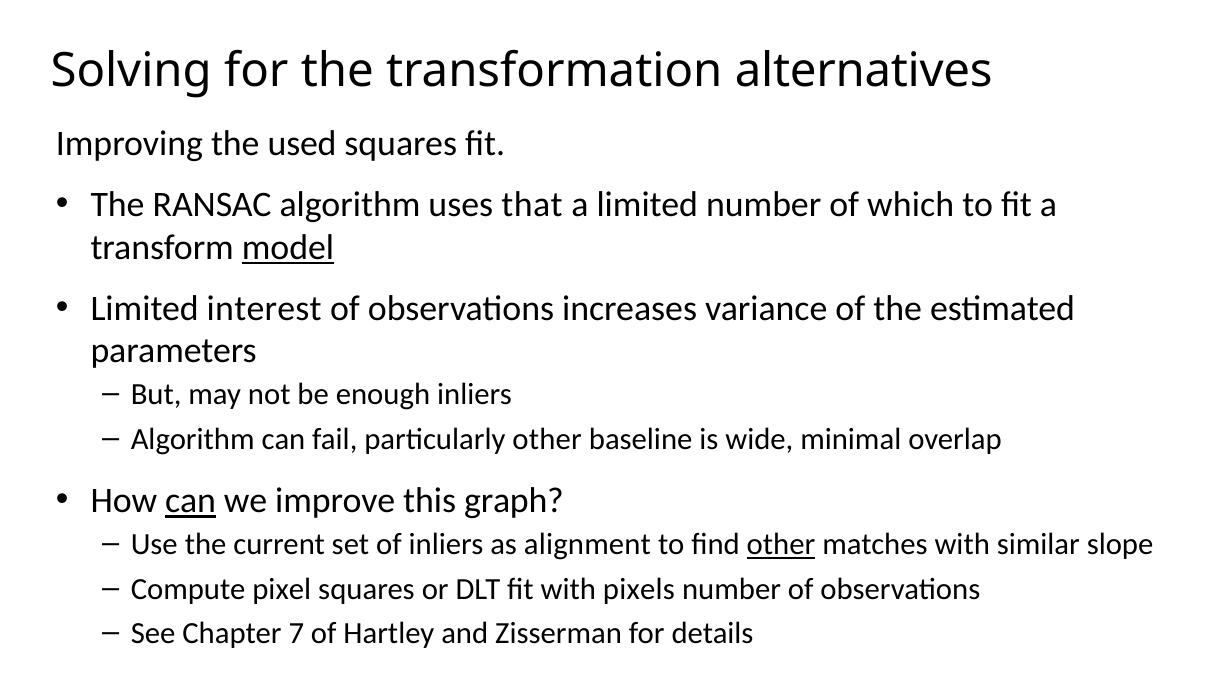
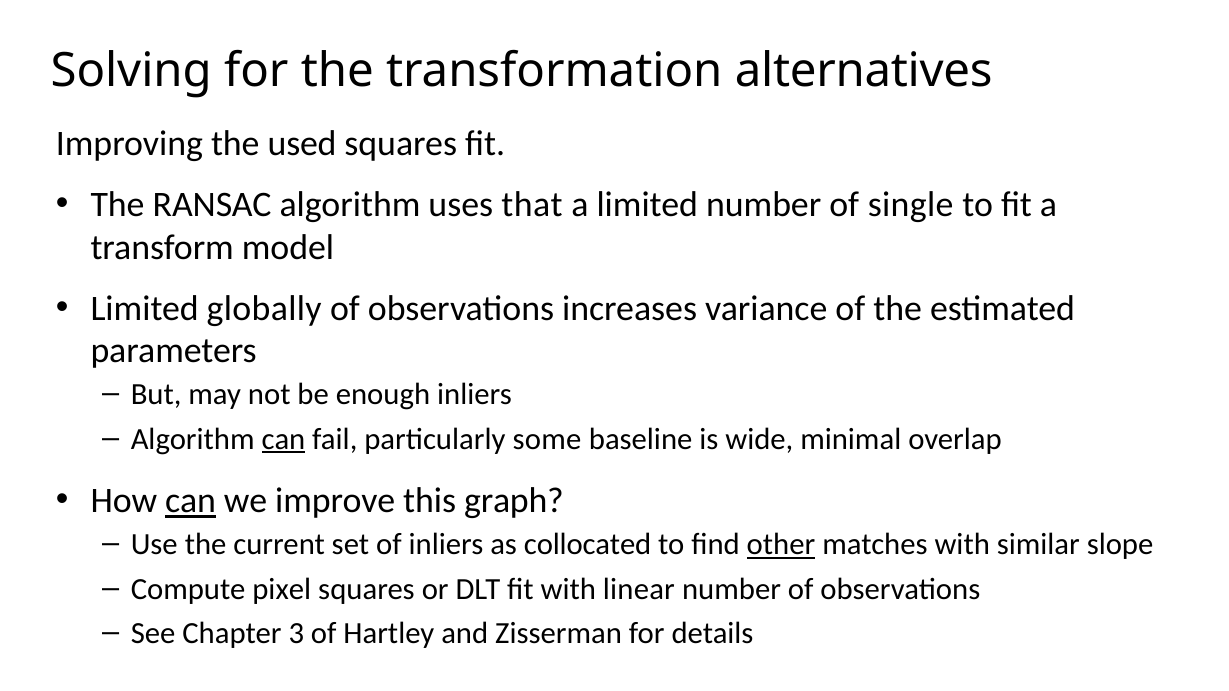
which: which -> single (911, 205)
model underline: present -> none (288, 247)
interest: interest -> globally (264, 308)
can underline: none -> present (283, 439)
particularly other: other -> some (547, 439)
alignment: alignment -> collocated (588, 545)
pixels: pixels -> linear (639, 589)
7: 7 -> 3 (296, 634)
